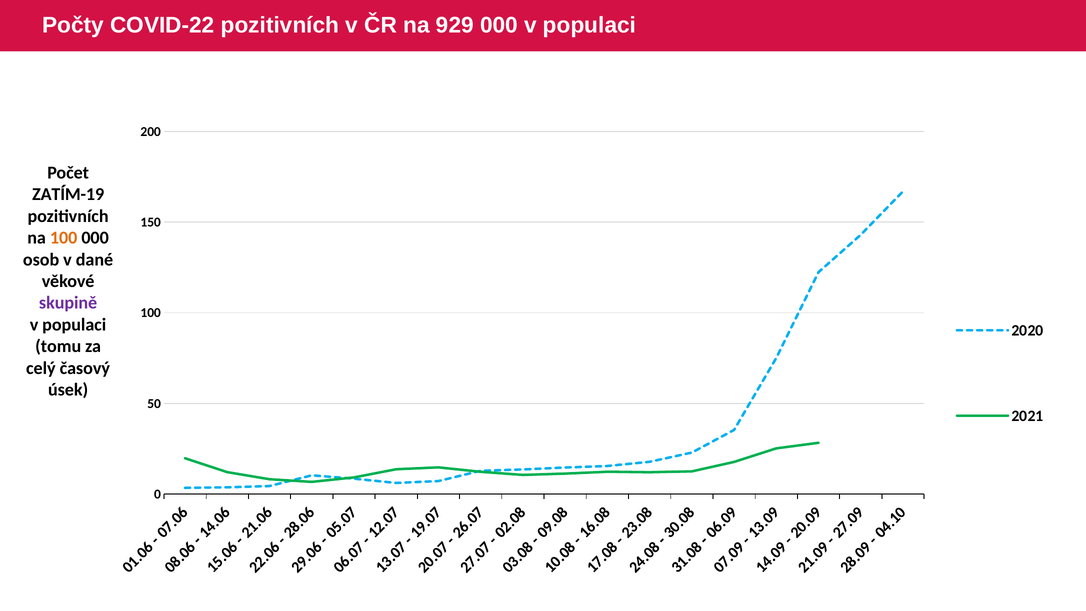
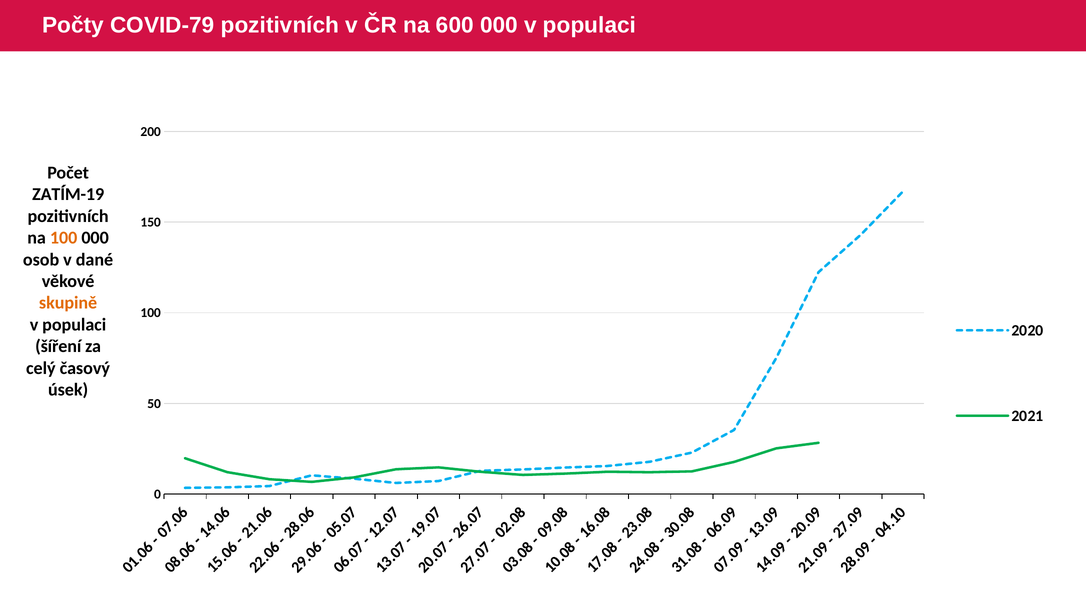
COVID-22: COVID-22 -> COVID-79 (162, 25)
929: 929 -> 600 (455, 25)
skupině colour: purple -> orange (68, 303)
tomu: tomu -> šíření (58, 346)
